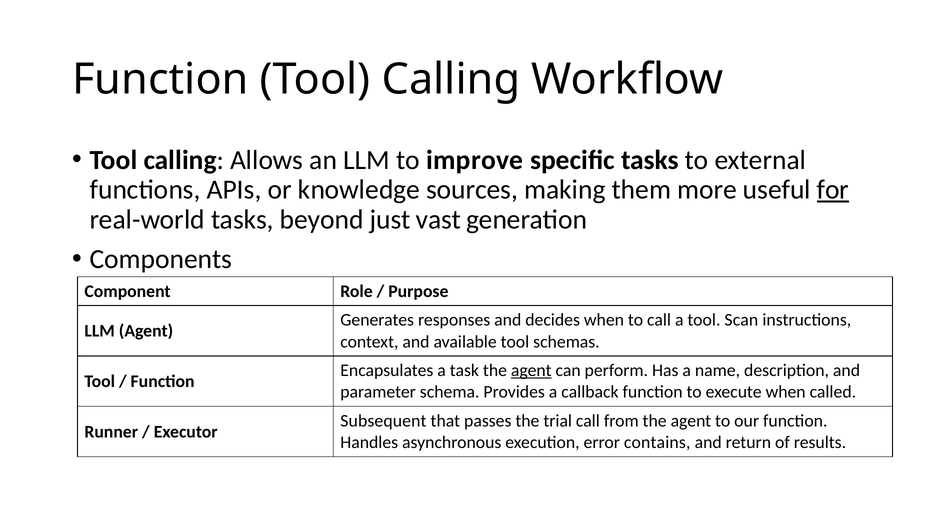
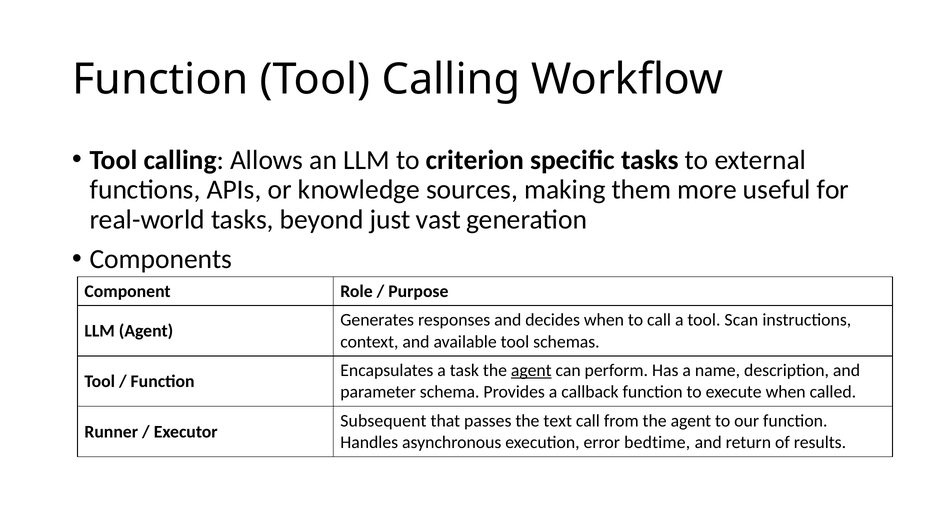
improve: improve -> criterion (475, 160)
for underline: present -> none (833, 190)
trial: trial -> text (558, 421)
contains: contains -> bedtime (657, 442)
